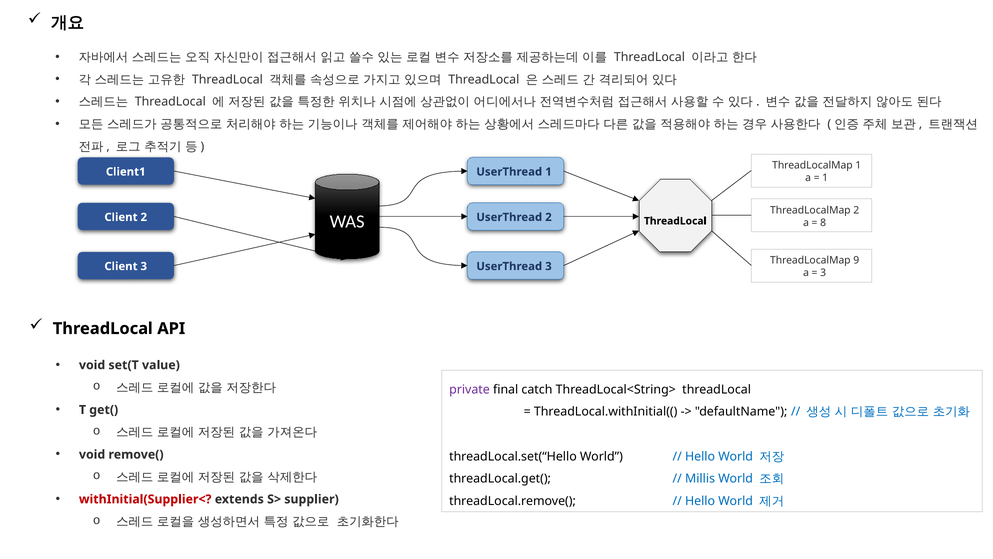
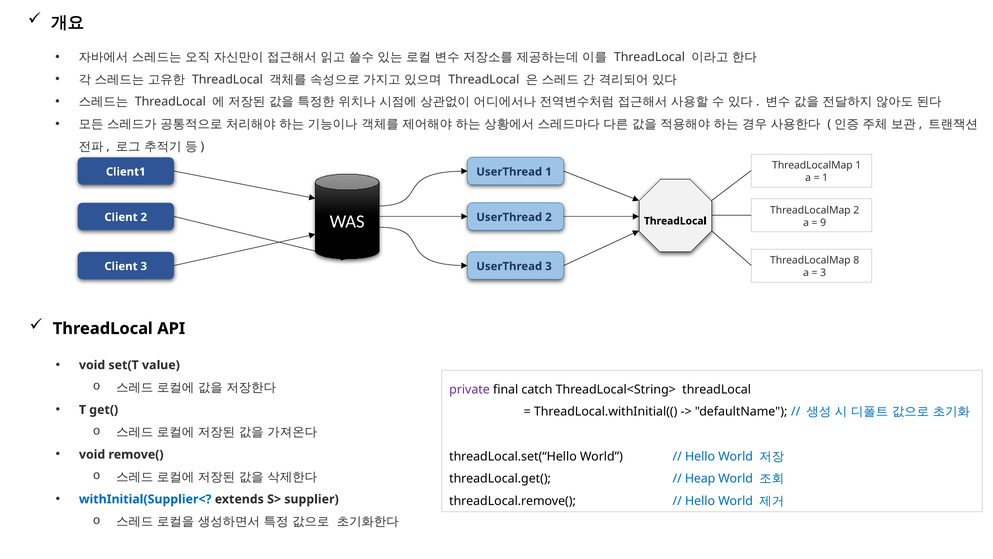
8: 8 -> 9 (823, 222)
9: 9 -> 8 (856, 260)
Millis: Millis -> Heap (700, 479)
withInitial(Supplier< colour: red -> blue (145, 499)
